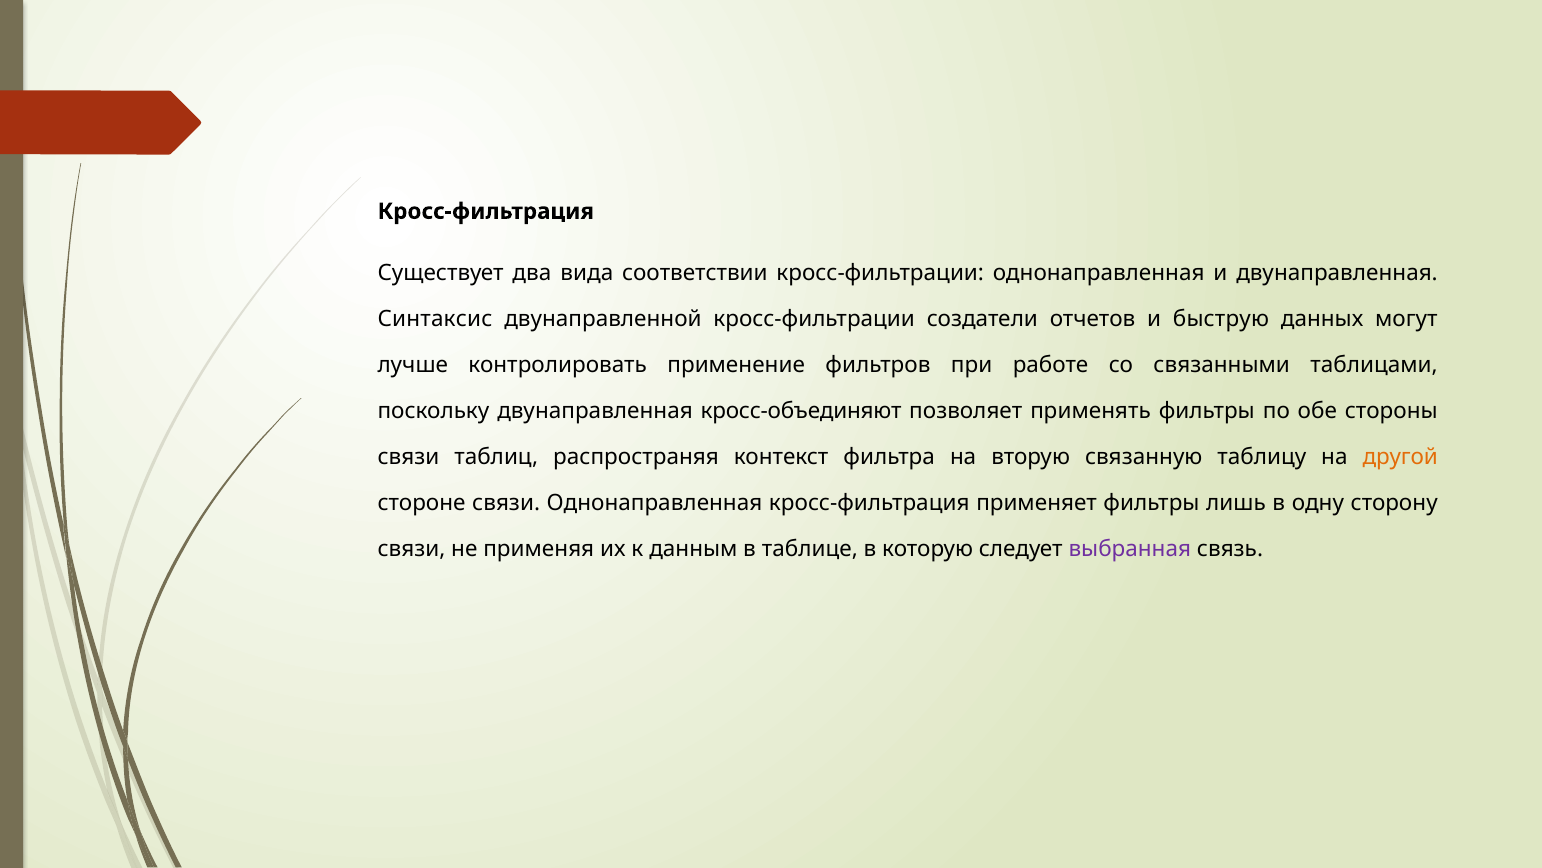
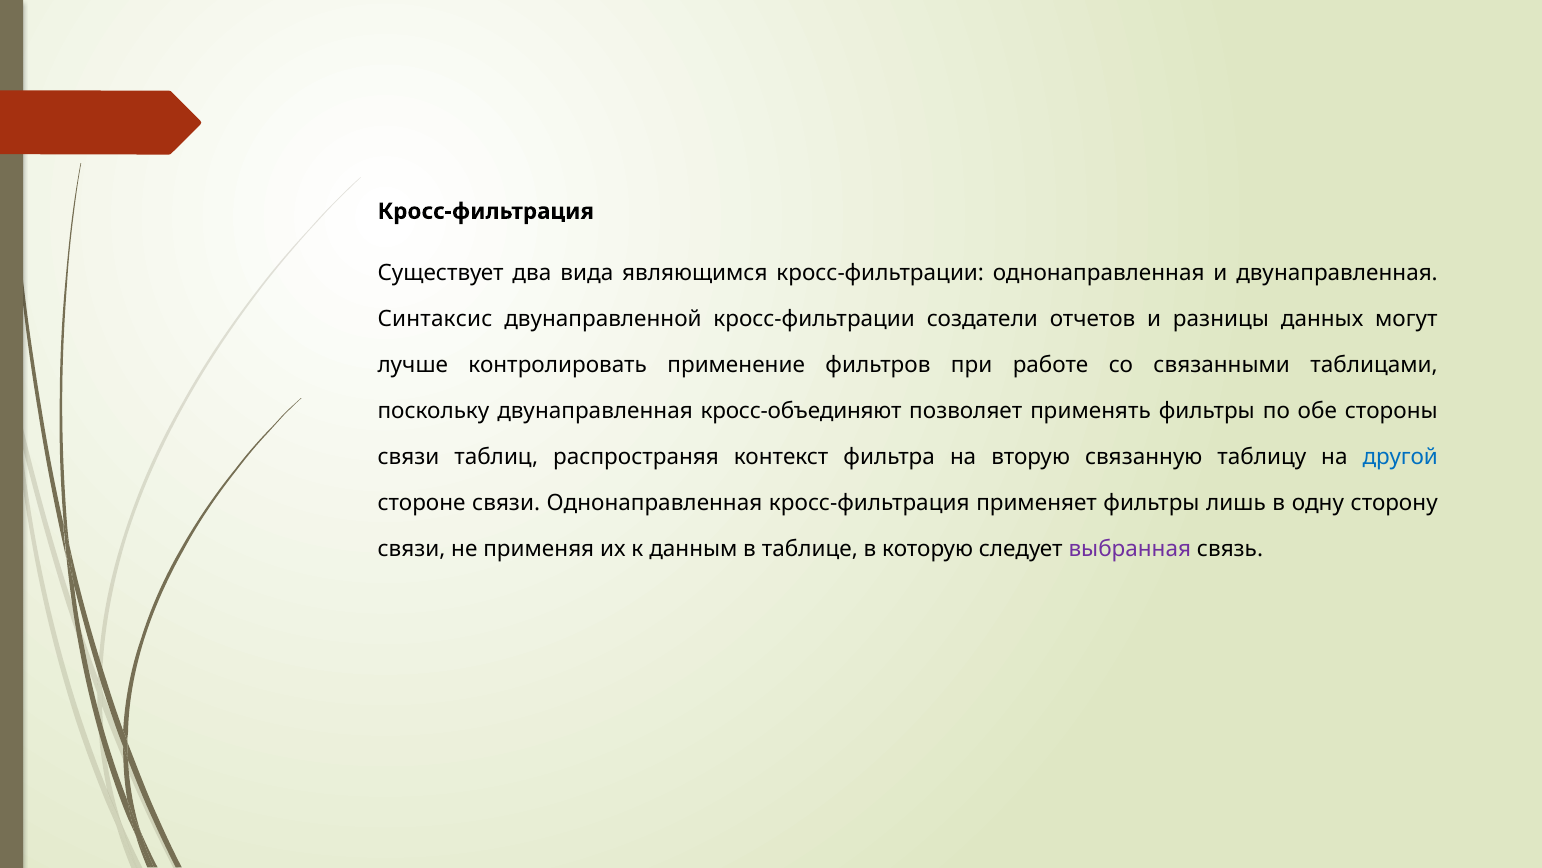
соответствии: соответствии -> являющимся (695, 273)
быструю: быструю -> разницы (1221, 319)
другой colour: orange -> blue (1400, 457)
